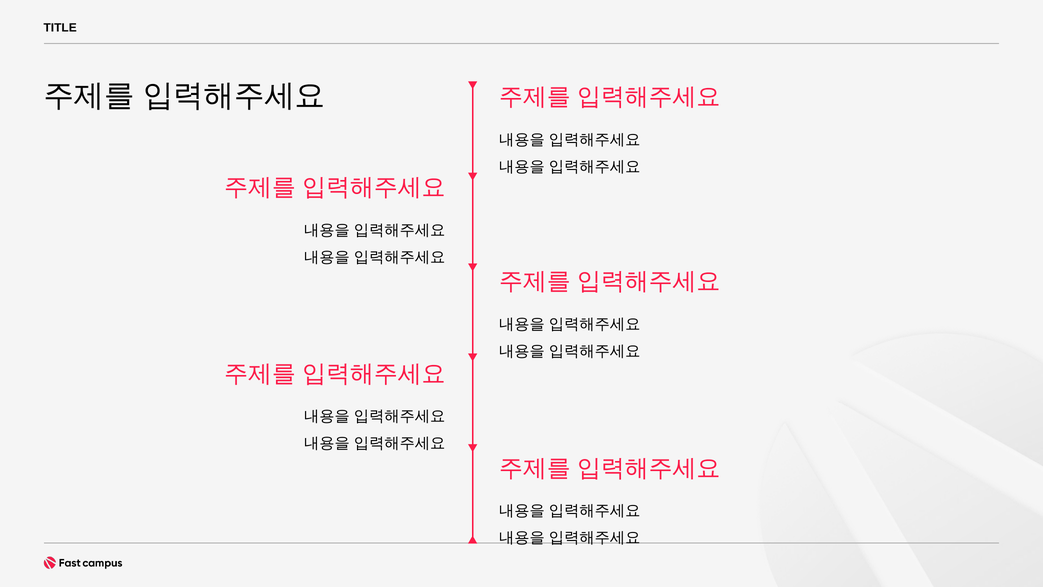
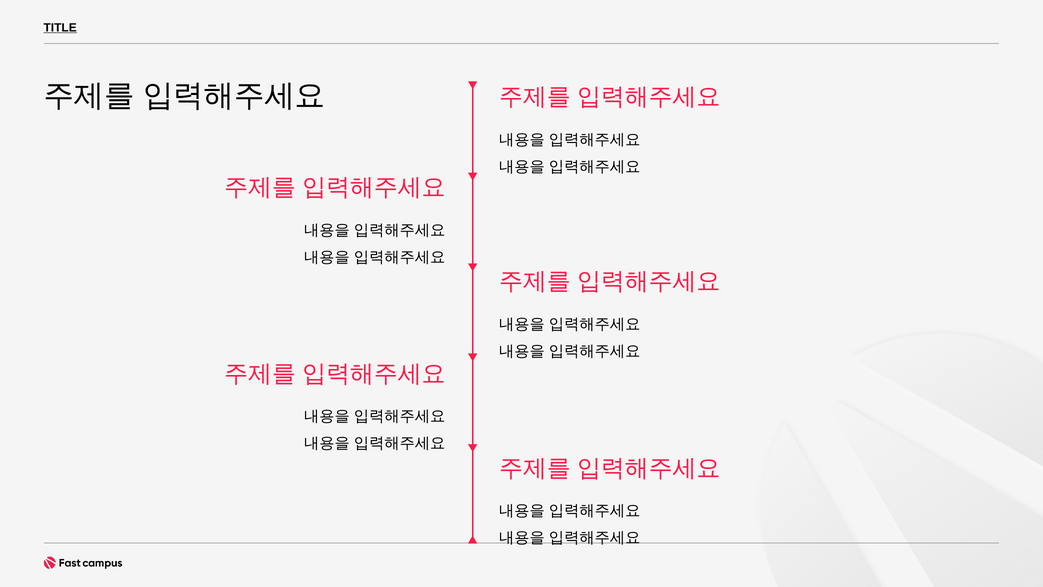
TITLE underline: none -> present (60, 28)
